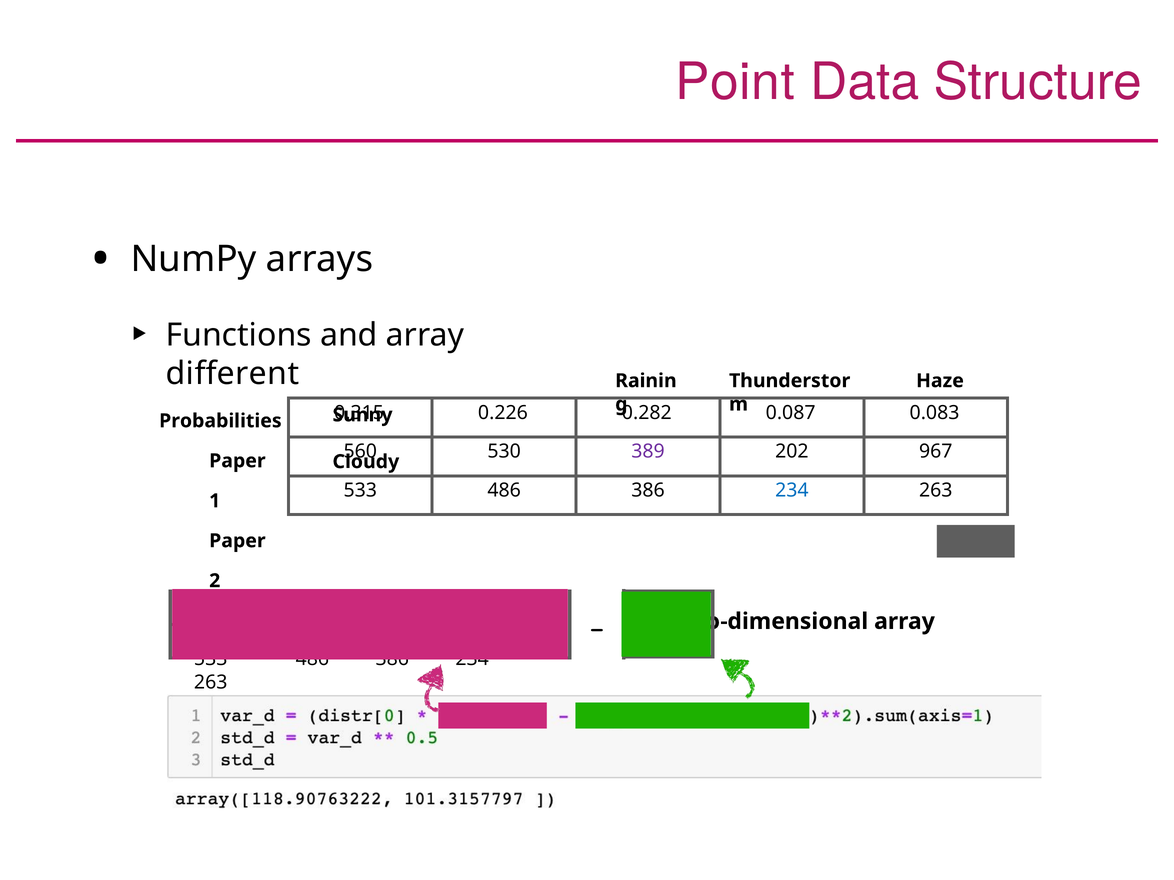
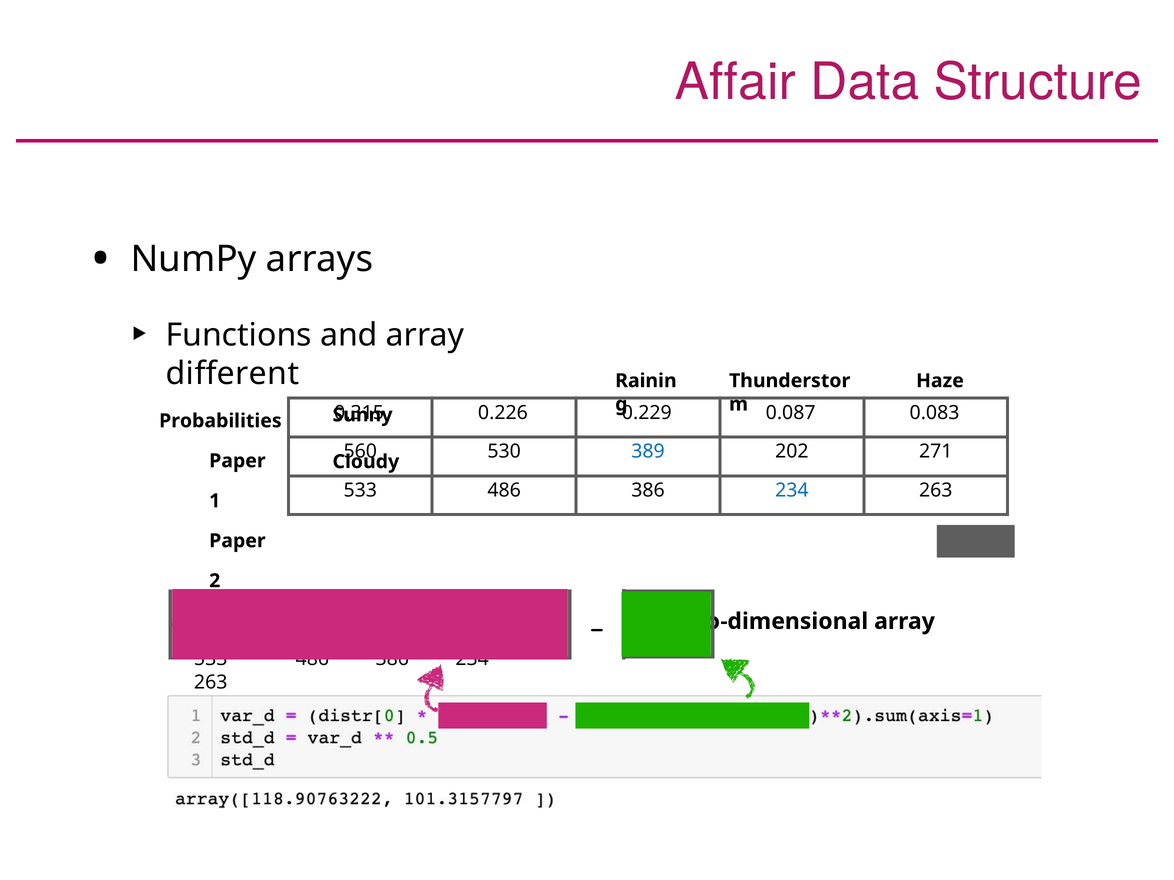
Point: Point -> Affair (735, 82)
0.282: 0.282 -> 0.229 (647, 413)
389 colour: purple -> blue (648, 452)
967: 967 -> 271 (936, 452)
